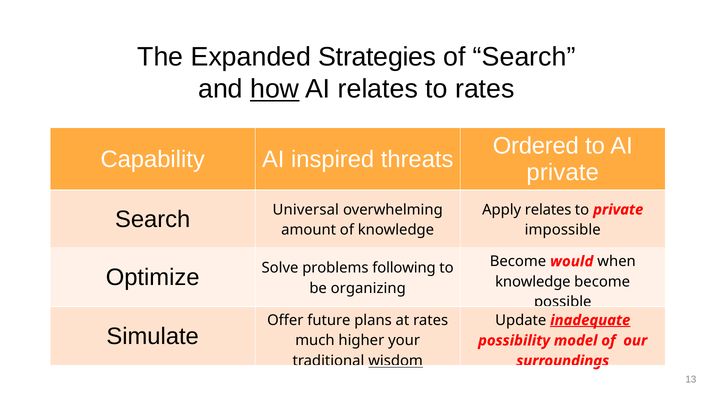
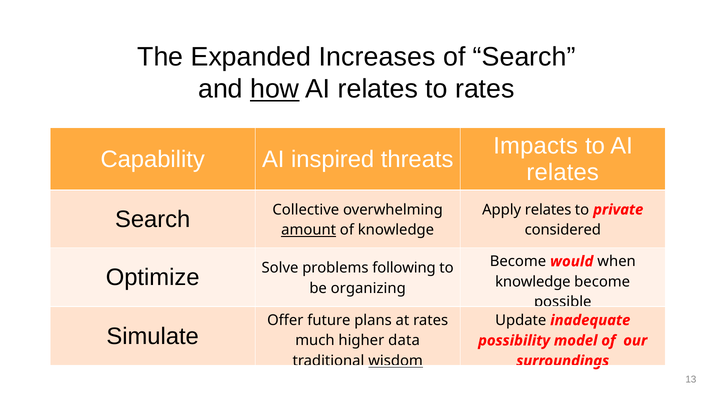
Strategies: Strategies -> Increases (377, 57)
Ordered: Ordered -> Impacts (536, 146)
private: private -> relates (563, 173)
Universal: Universal -> Collective (306, 210)
amount underline: none -> present (309, 230)
impossible: impossible -> considered (563, 230)
inadequate underline: present -> none (590, 320)
your: your -> data (404, 341)
